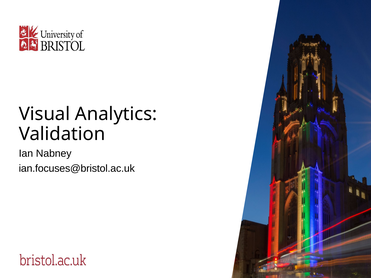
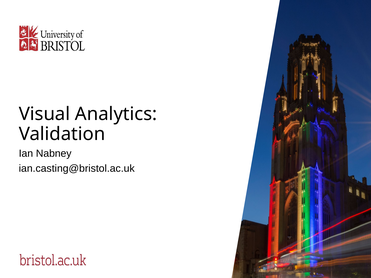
ian.focuses@bristol.ac.uk: ian.focuses@bristol.ac.uk -> ian.casting@bristol.ac.uk (77, 169)
